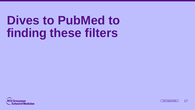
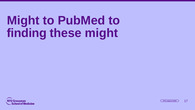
Dives: Dives -> Might (23, 20)
these filters: filters -> might (101, 33)
